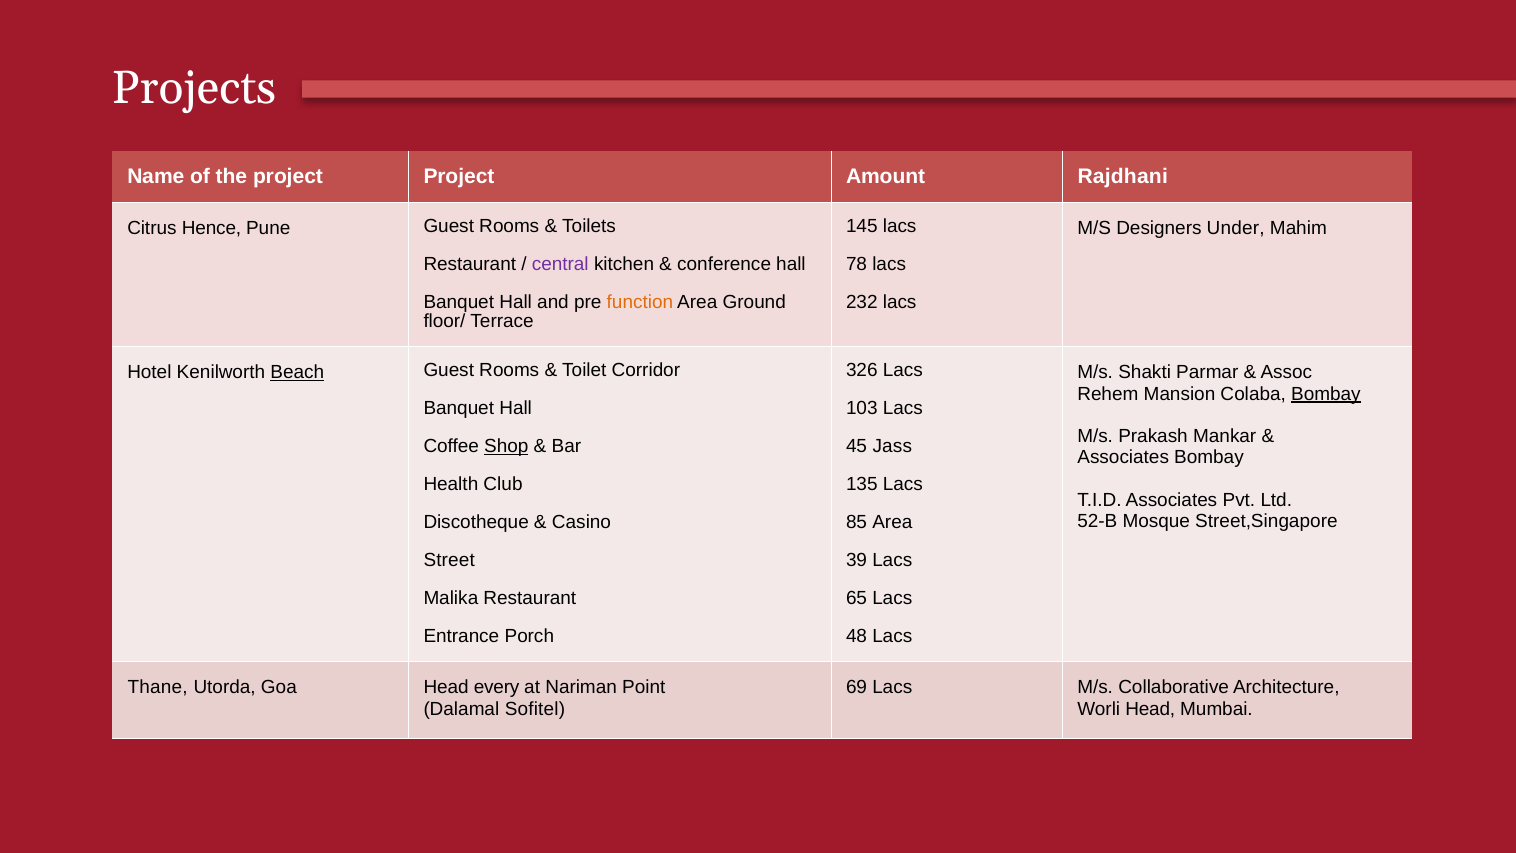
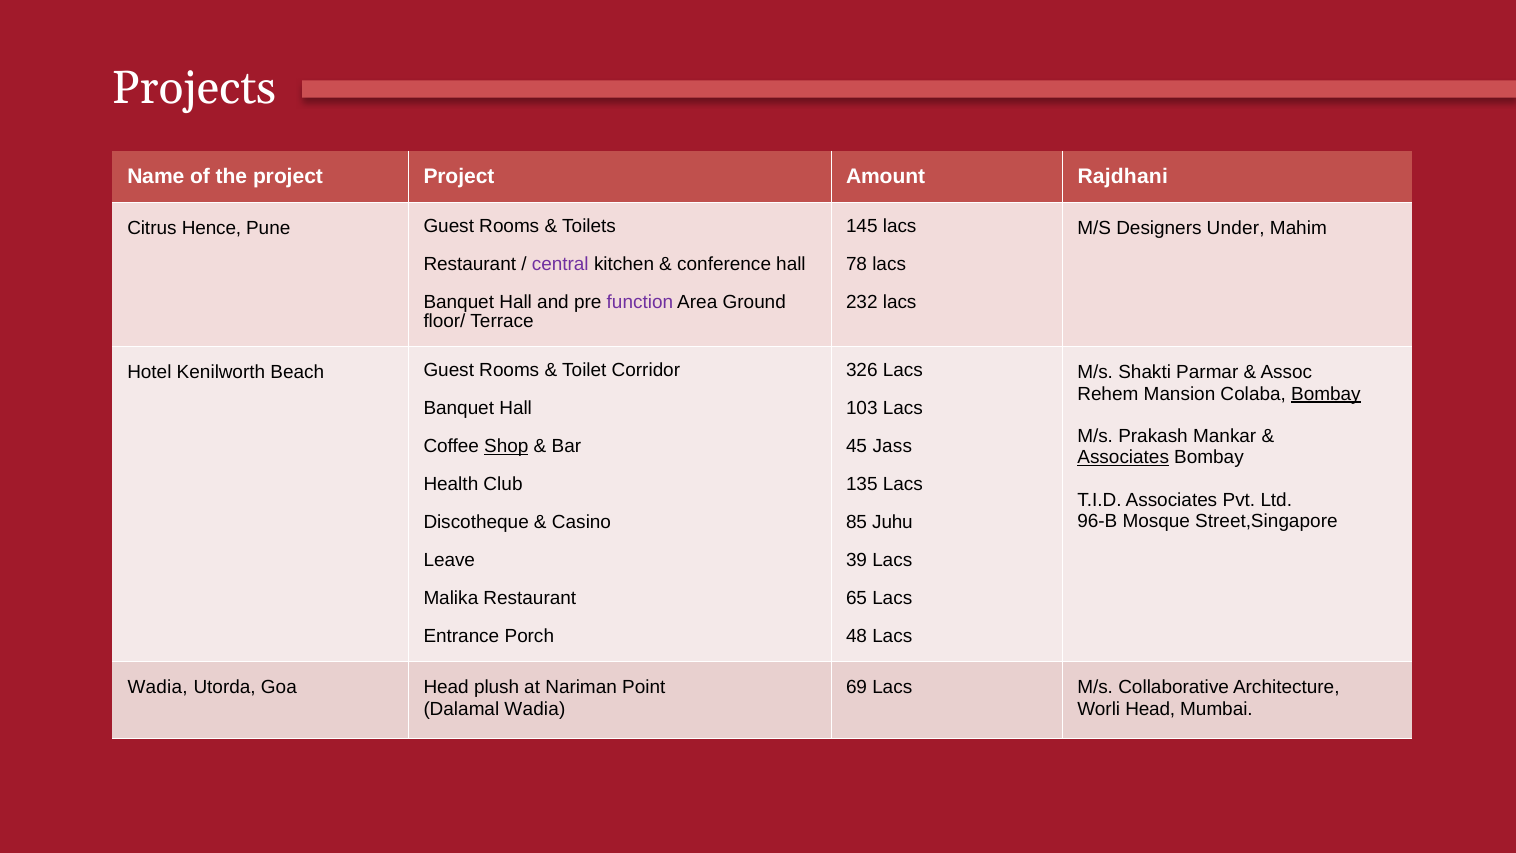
function colour: orange -> purple (640, 302)
Beach underline: present -> none (297, 372)
Associates underline: none -> present (1123, 457)
52-B: 52-B -> 96-B (1097, 521)
85 Area: Area -> Juhu (892, 522)
Street: Street -> Leave (449, 560)
Thane: Thane -> Wadia (158, 688)
every: every -> plush (497, 688)
Dalamal Sofitel: Sofitel -> Wadia (535, 709)
